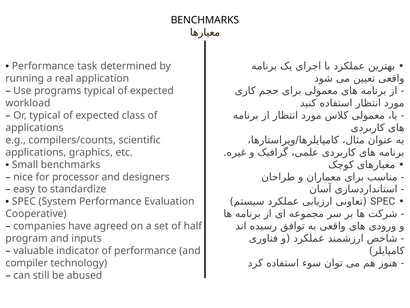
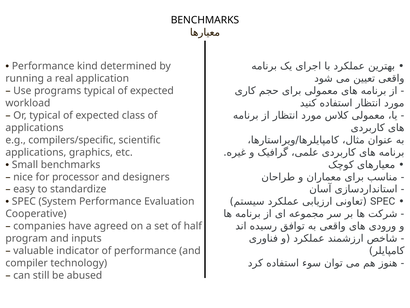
task: task -> kind (87, 66)
compilers/counts: compilers/counts -> compilers/specific (72, 140)
